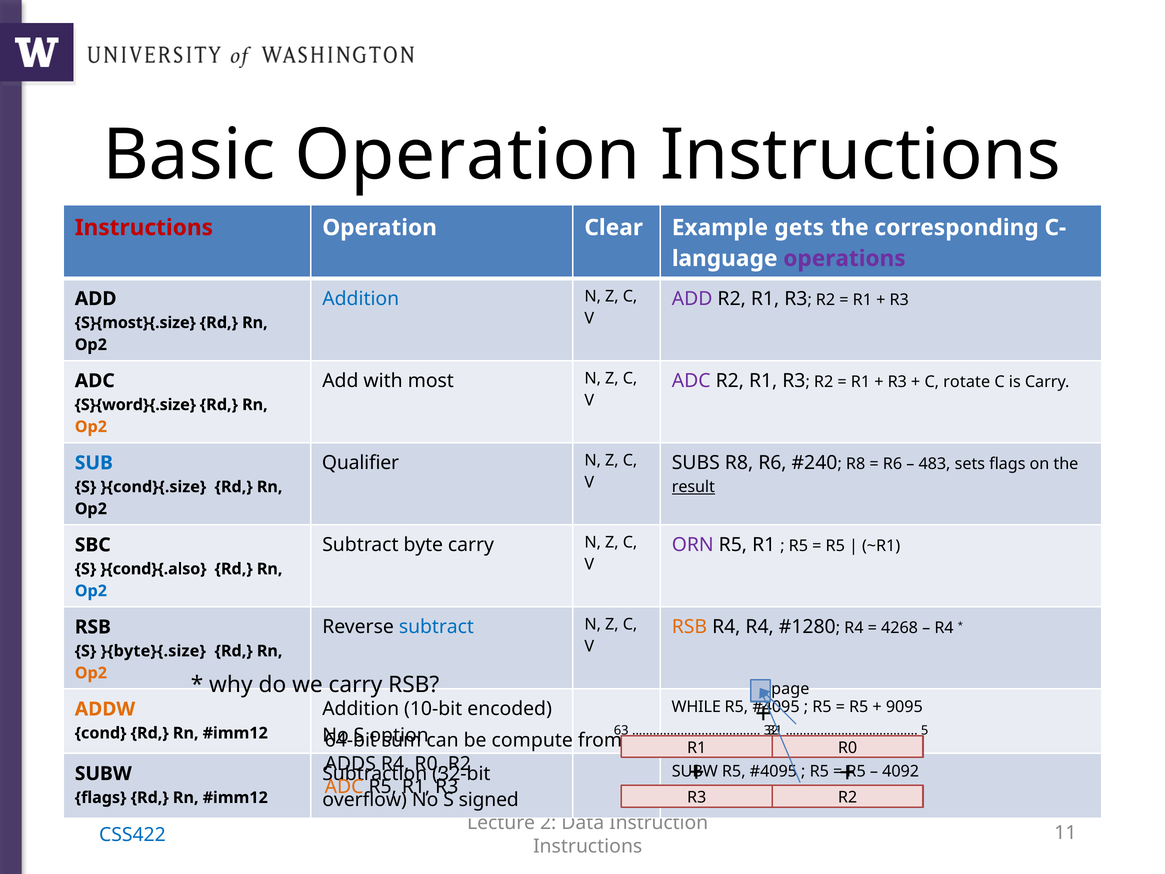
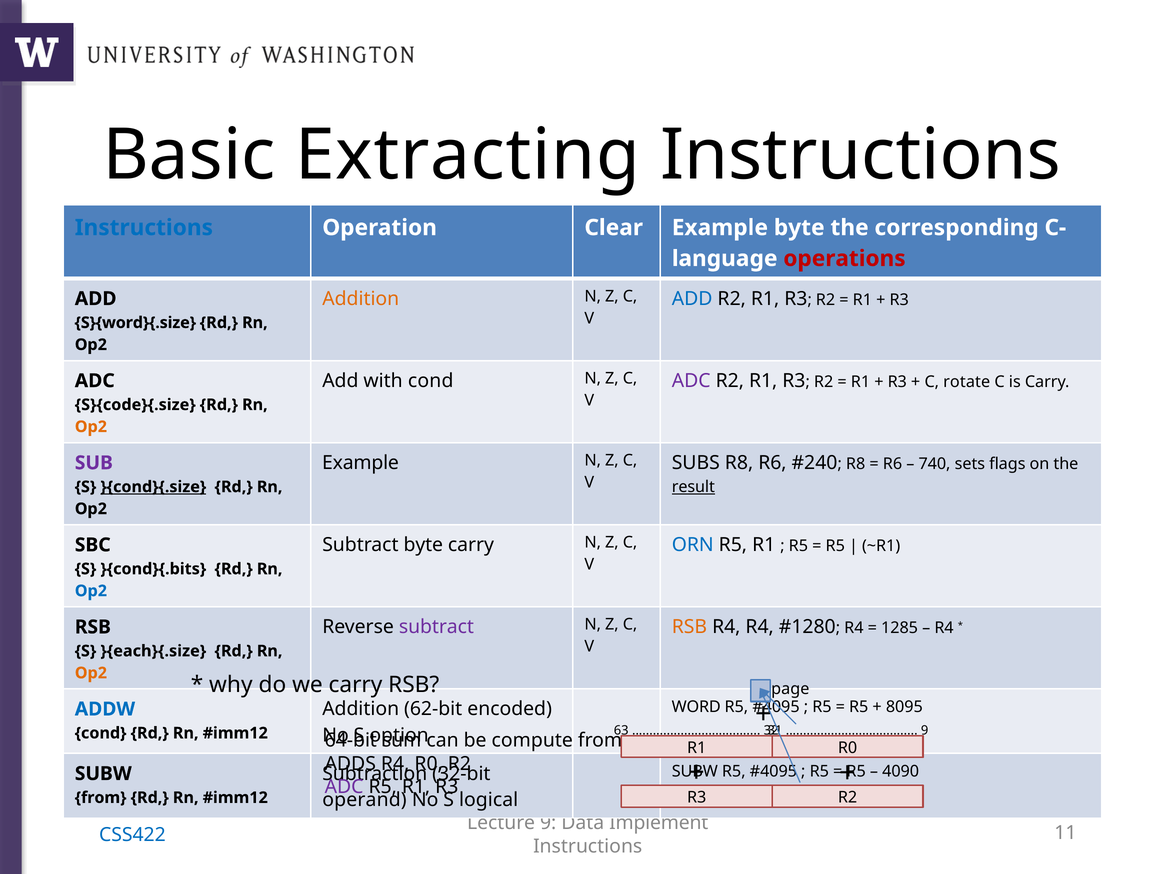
Basic Operation: Operation -> Extracting (468, 155)
Instructions colour: red -> blue (144, 228)
Example gets: gets -> byte (799, 228)
operations colour: purple -> red (844, 258)
Addition colour: blue -> orange (361, 299)
ADD colour: purple -> blue (692, 299)
S}{most}{.size: S}{most}{.size -> S}{word}{.size (135, 323)
with most: most -> cond (431, 381)
S}{word}{.size: S}{word}{.size -> S}{code}{.size (135, 405)
Qualifier: Qualifier -> Example (361, 463)
483: 483 -> 740 (934, 464)
SUB colour: blue -> purple (94, 463)
}{cond}{.size underline: none -> present (153, 487)
ORN colour: purple -> blue (693, 545)
}{cond}{.also: }{cond}{.also -> }{cond}{.bits (153, 569)
subtract colour: blue -> purple (436, 627)
4268: 4268 -> 1285 (900, 628)
}{byte}{.size: }{byte}{.size -> }{each}{.size (153, 651)
WHILE: WHILE -> WORD (696, 706)
9095: 9095 -> 8095 (904, 706)
10-bit: 10-bit -> 62-bit (433, 709)
ADDW colour: orange -> blue (105, 709)
5: 5 -> 9 (925, 730)
4092: 4092 -> 4090 (901, 771)
ADC colour: orange -> purple (344, 787)
overflow: overflow -> operand (364, 800)
signed: signed -> logical (489, 800)
flags: flags -> from (101, 797)
Lecture 2: 2 -> 9 (548, 823)
Instruction: Instruction -> Implement (659, 823)
